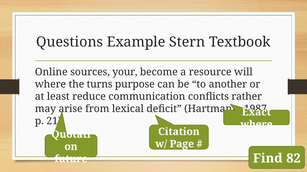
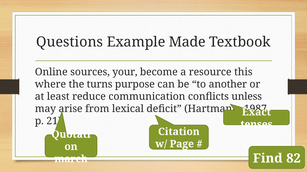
Stern: Stern -> Made (187, 42)
will: will -> this (243, 72)
rather: rather -> unless (247, 97)
where: where -> tenses (256, 125)
future: future -> march (71, 159)
